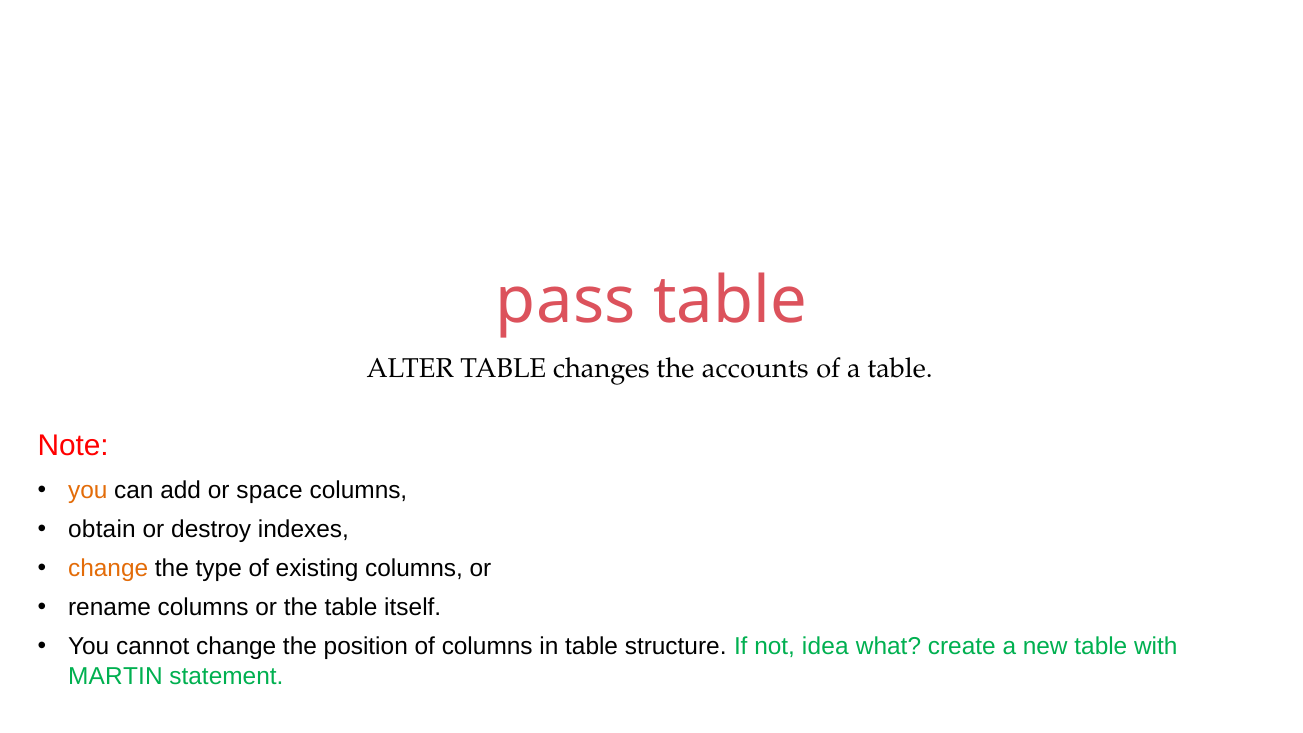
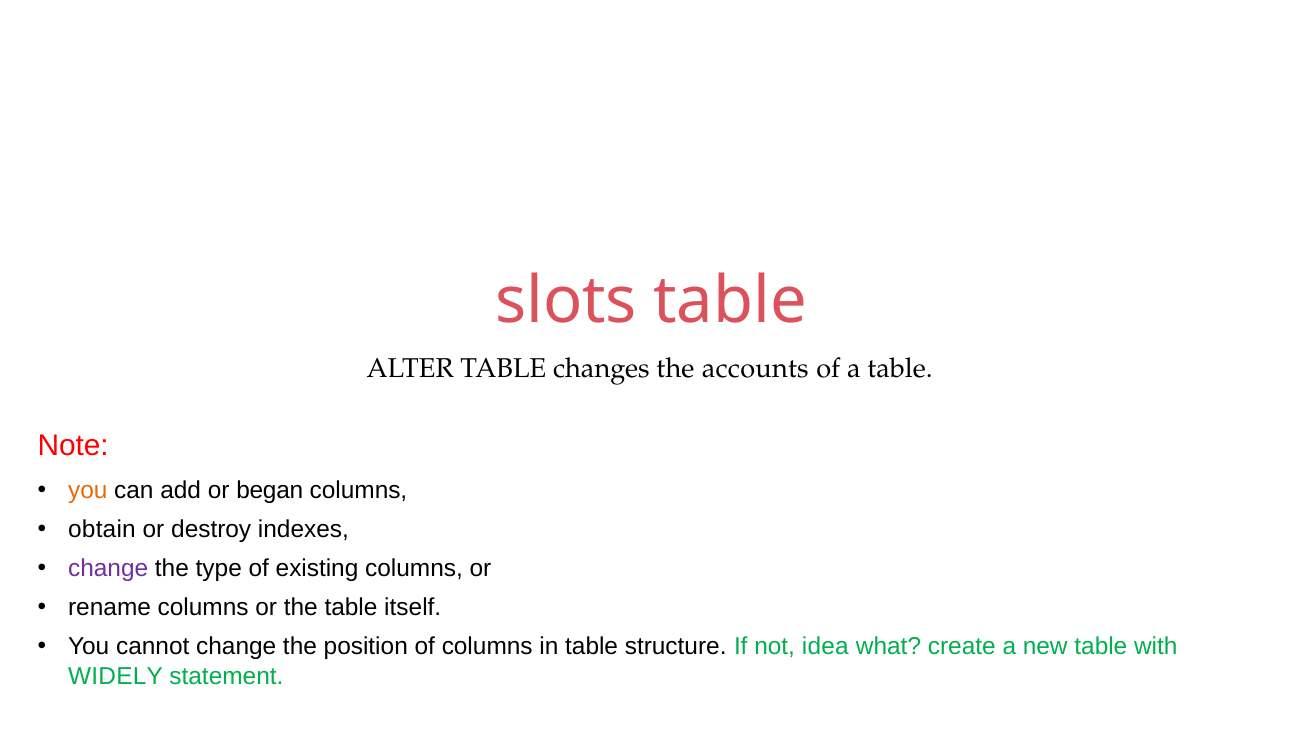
pass: pass -> slots (566, 301)
space: space -> began (270, 490)
change colour: orange -> purple (108, 569)
MARTIN: MARTIN -> WIDELY (116, 676)
